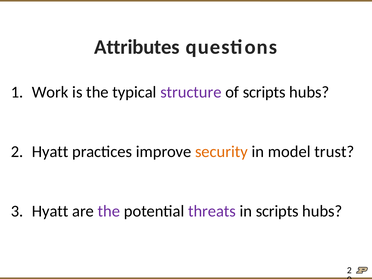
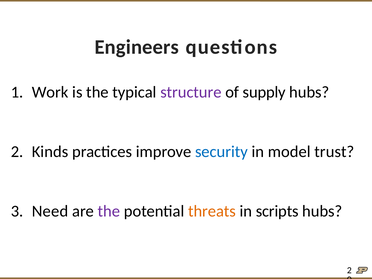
Attributes: Attributes -> Engineers (137, 47)
of scripts: scripts -> supply (264, 92)
Hyatt: Hyatt -> Kinds (50, 152)
security colour: orange -> blue (221, 152)
Hyatt: Hyatt -> Need (50, 211)
threats colour: purple -> orange (212, 211)
